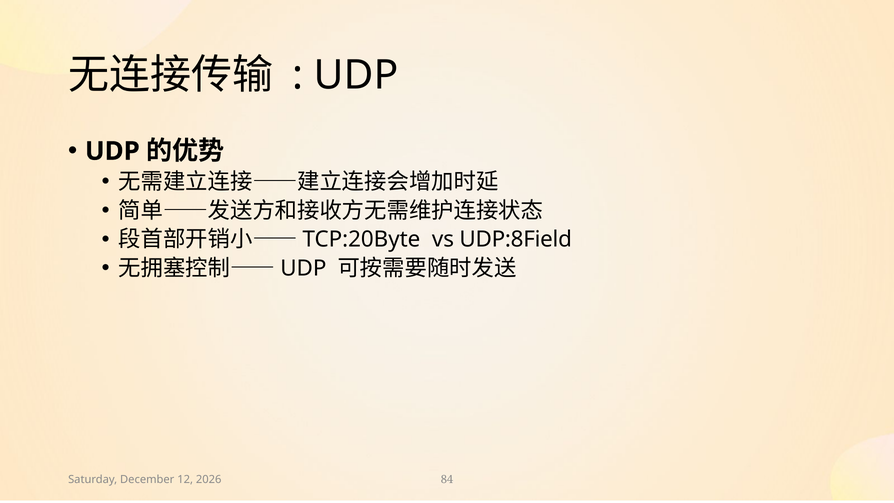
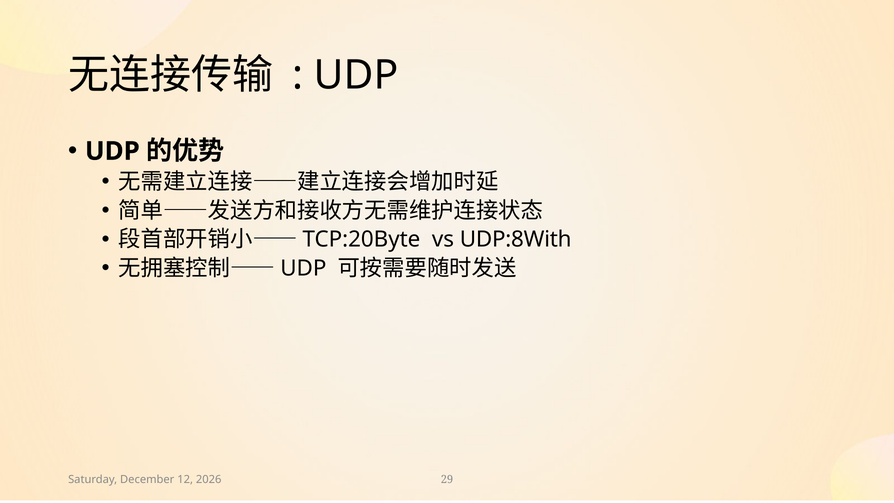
UDP:8Field: UDP:8Field -> UDP:8With (516, 240)
84: 84 -> 29 (447, 479)
